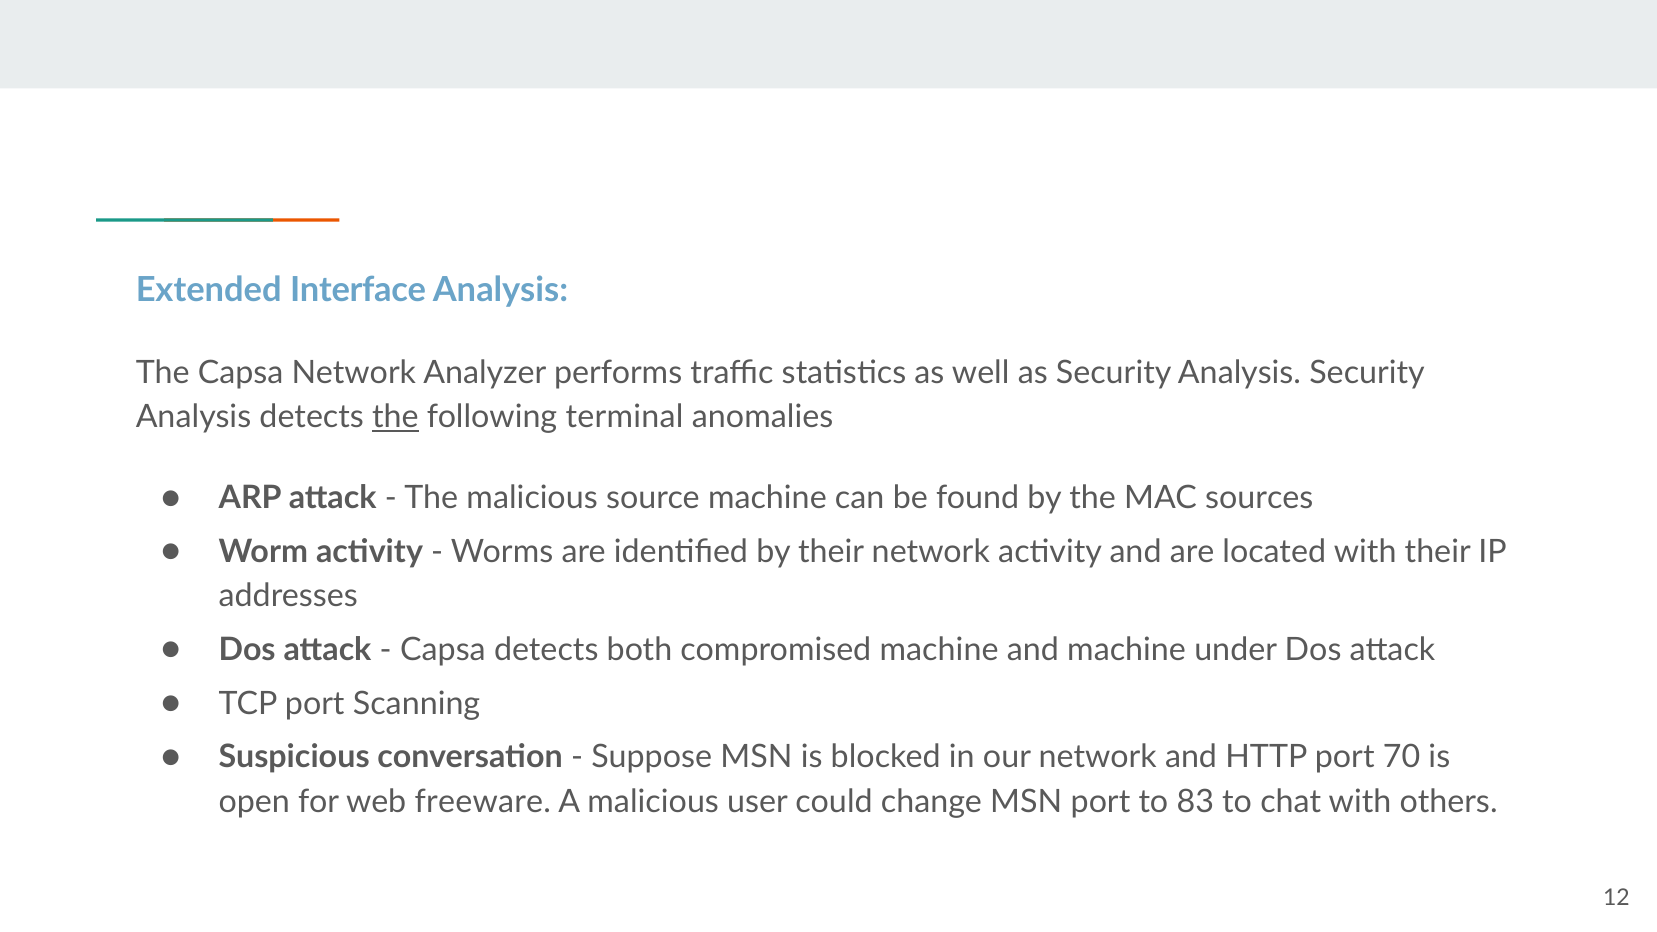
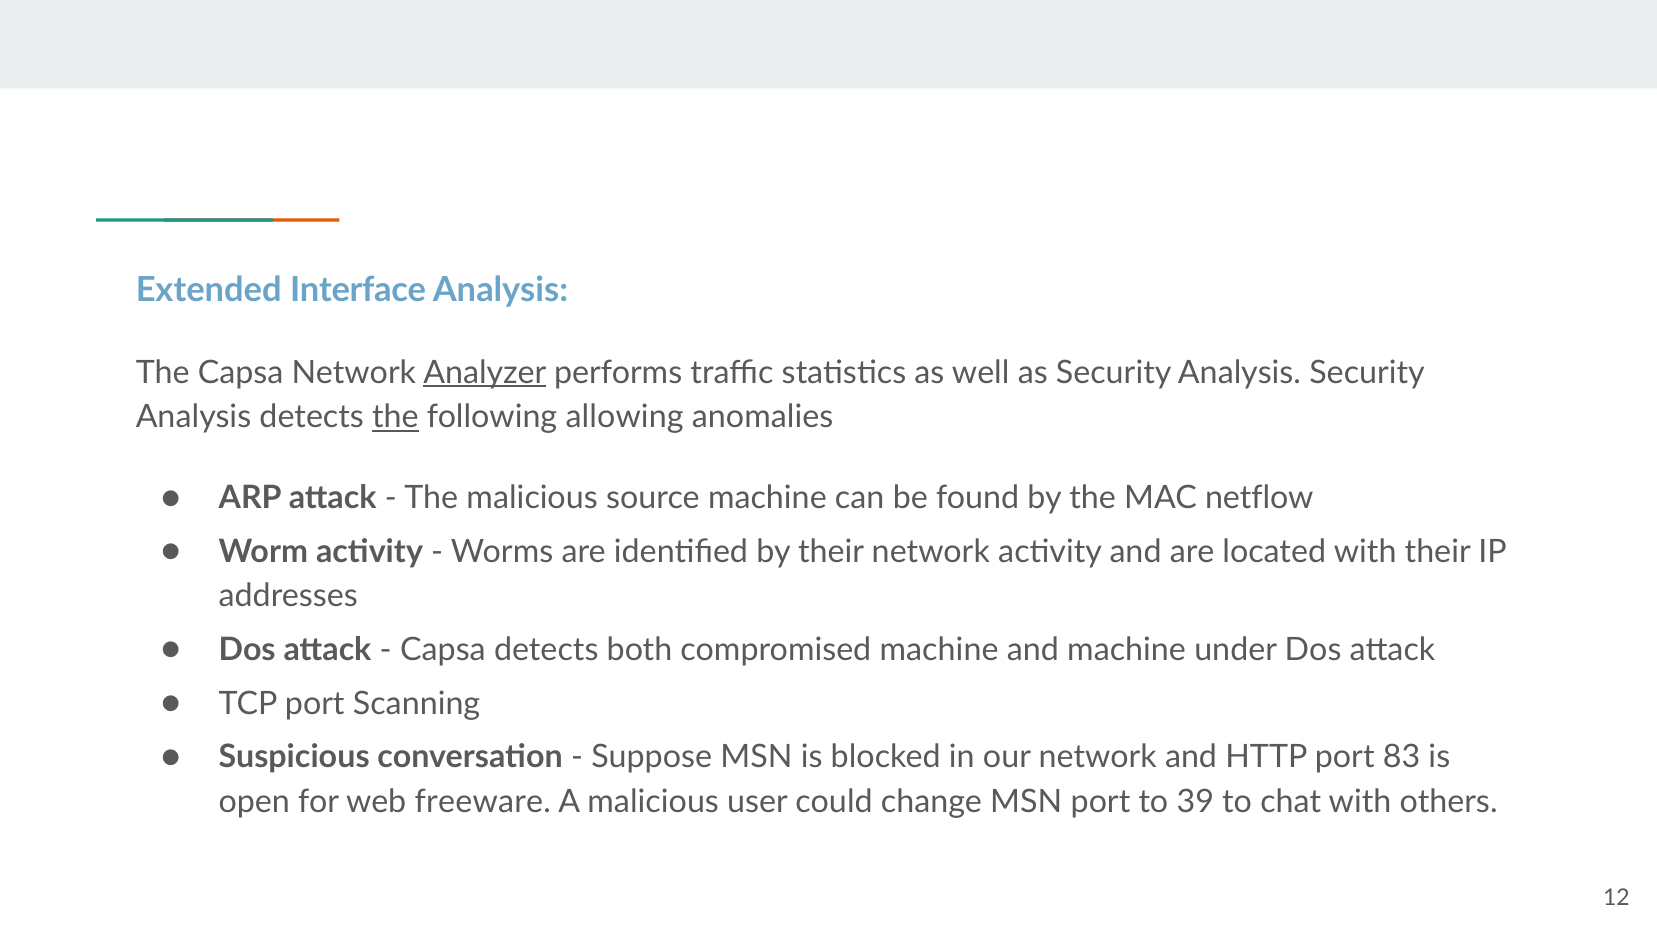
Analyzer underline: none -> present (485, 372)
terminal: terminal -> allowing (625, 417)
sources: sources -> netflow (1259, 498)
70: 70 -> 83 (1402, 757)
83: 83 -> 39 (1195, 801)
